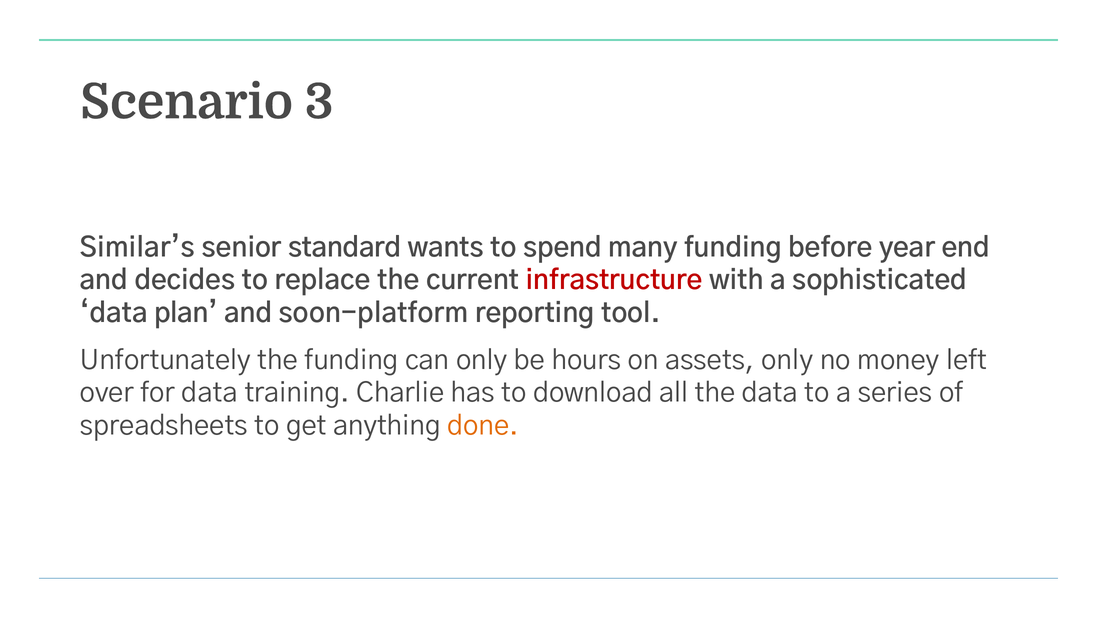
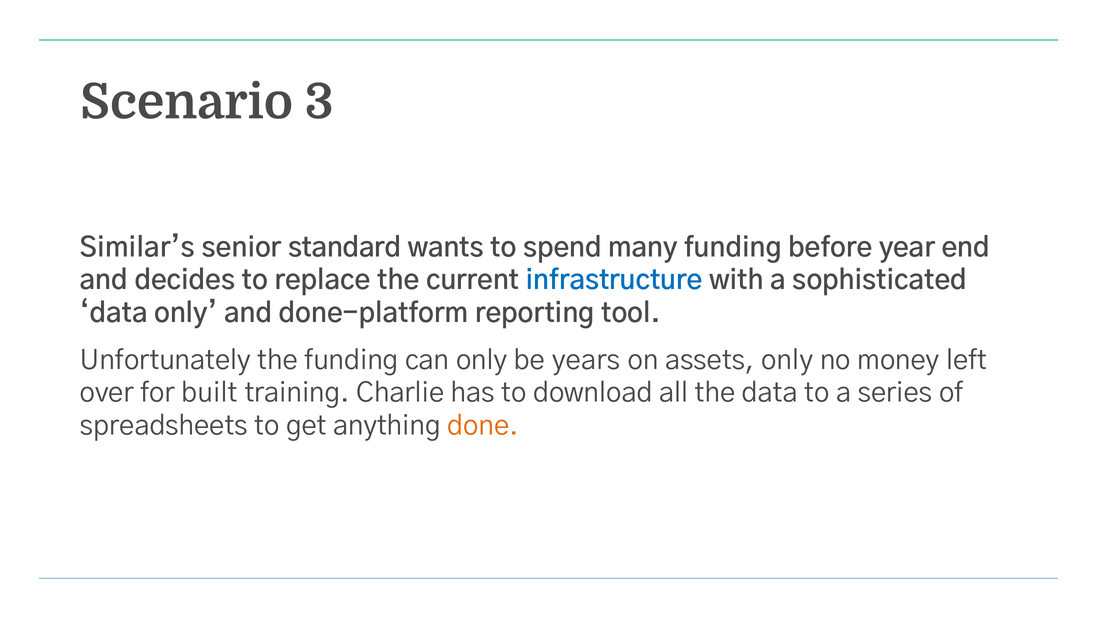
infrastructure colour: red -> blue (614, 280)
data plan: plan -> only (186, 313)
soon-platform: soon-platform -> done-platform (374, 313)
hours: hours -> years (586, 360)
for data: data -> built (210, 393)
